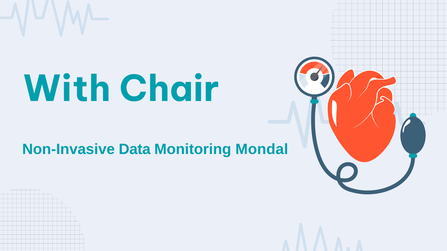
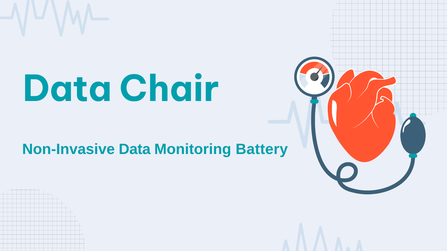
With: With -> Data (67, 89)
Mondal: Mondal -> Battery (262, 149)
